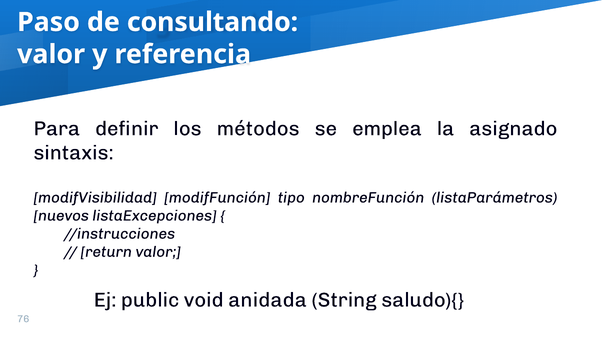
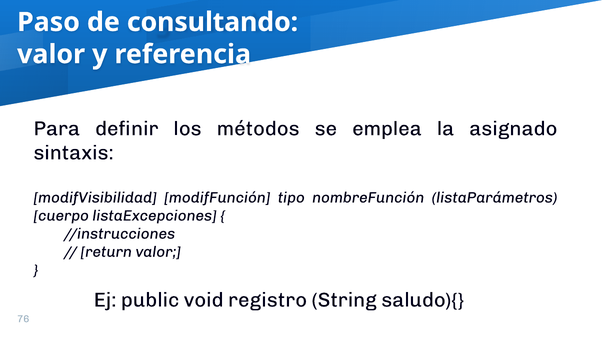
nuevos: nuevos -> cuerpo (61, 216)
anidada: anidada -> registro (268, 300)
